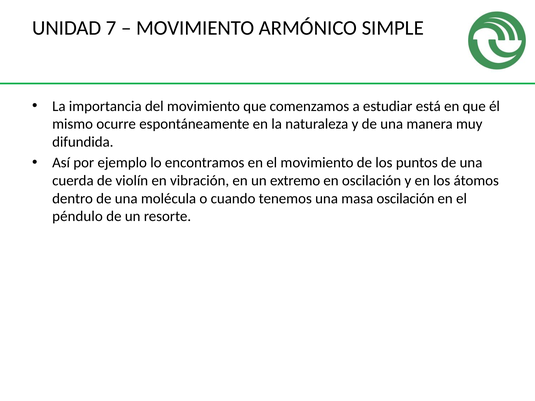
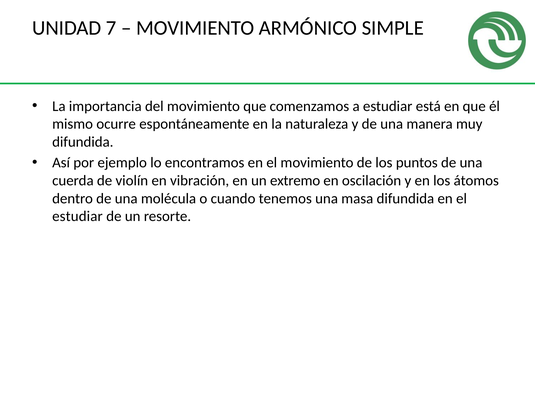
masa oscilación: oscilación -> difundida (405, 199)
péndulo: péndulo -> estudiar (77, 216)
